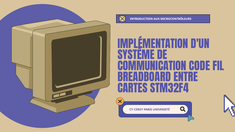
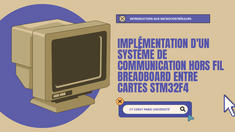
CODE: CODE -> HORS (200, 67)
